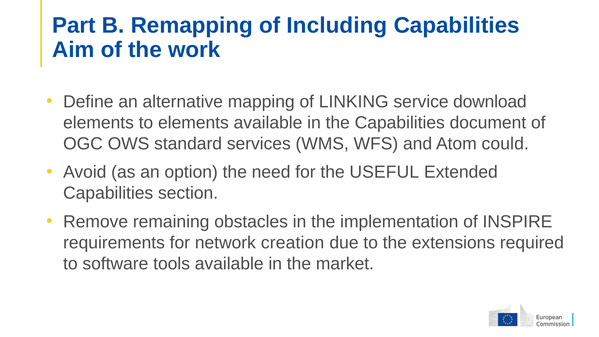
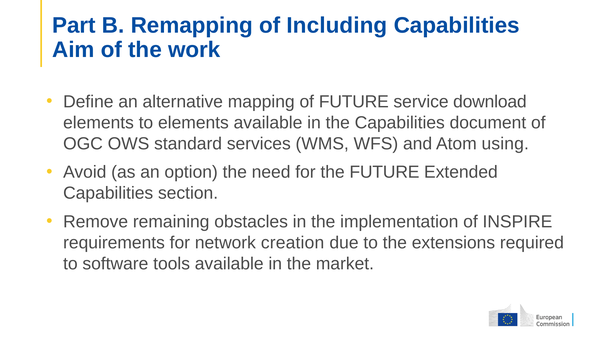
of LINKING: LINKING -> FUTURE (354, 102)
could: could -> using (505, 144)
the USEFUL: USEFUL -> FUTURE (384, 172)
